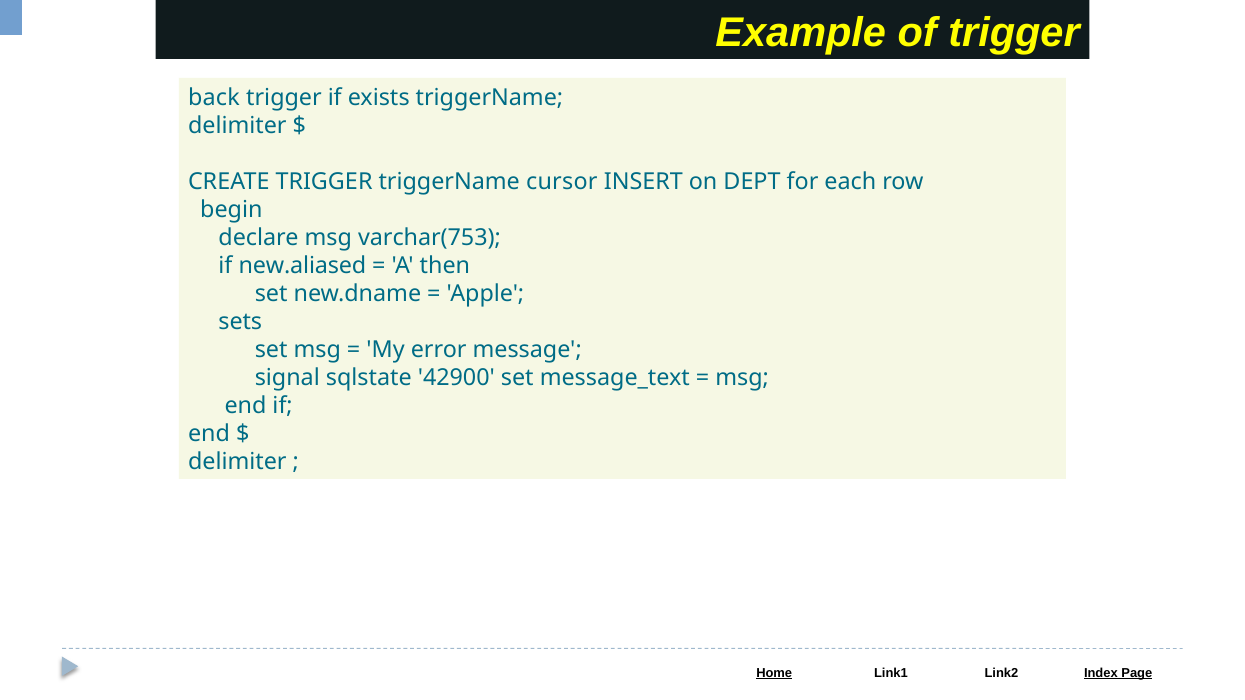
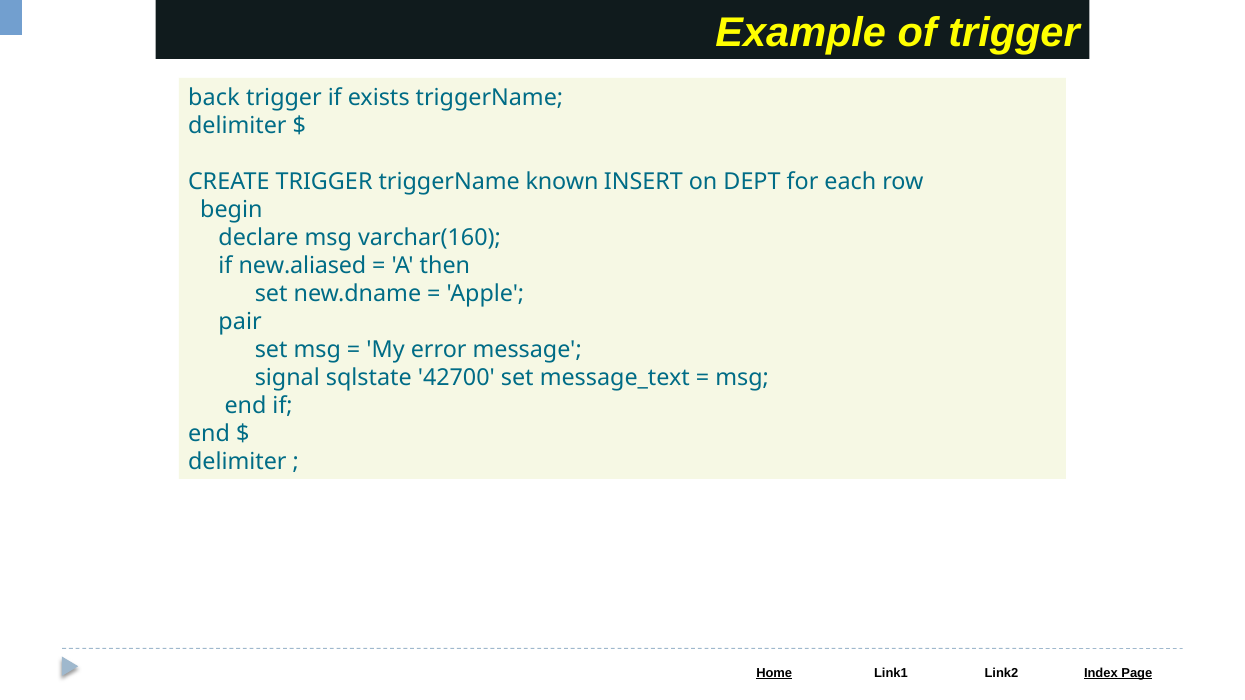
cursor: cursor -> known (562, 182)
varchar(753: varchar(753 -> varchar(160 (429, 238)
sets: sets -> pair (240, 322)
42900: 42900 -> 42700 (456, 378)
